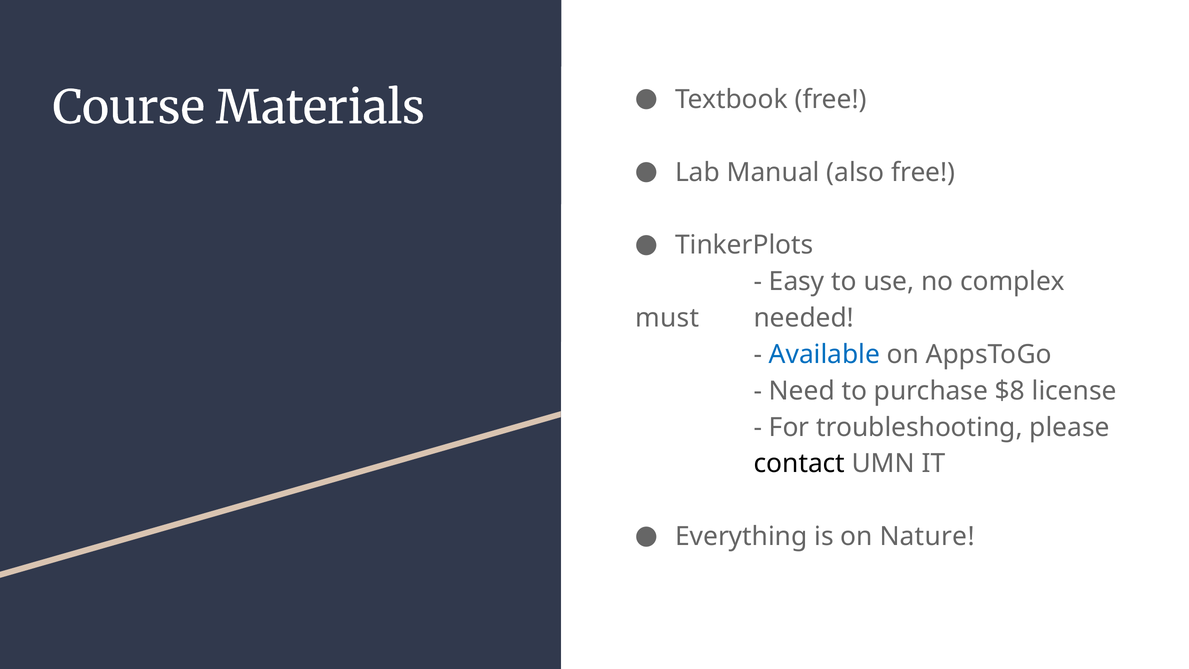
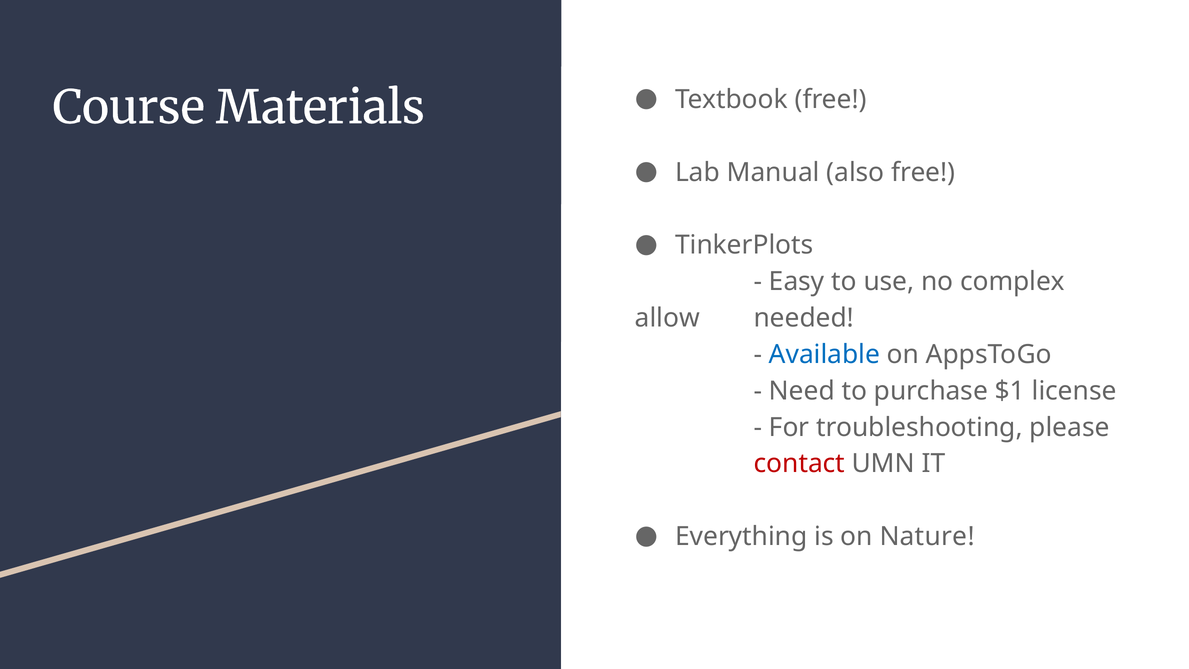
must: must -> allow (667, 318)
$8: $8 -> $1 (1010, 391)
contact colour: black -> red (799, 464)
